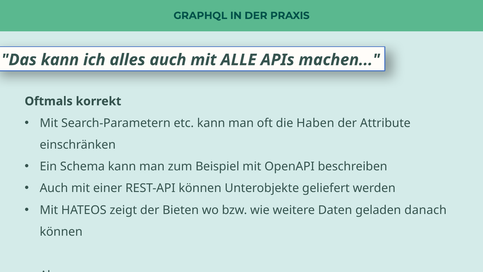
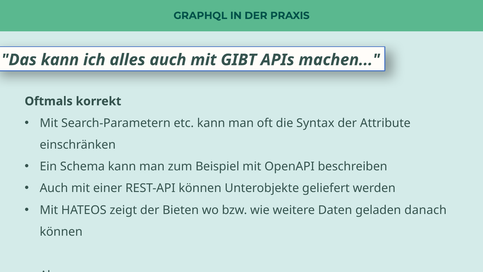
ALLE: ALLE -> GIBT (239, 60)
Haben: Haben -> Syntax (315, 123)
